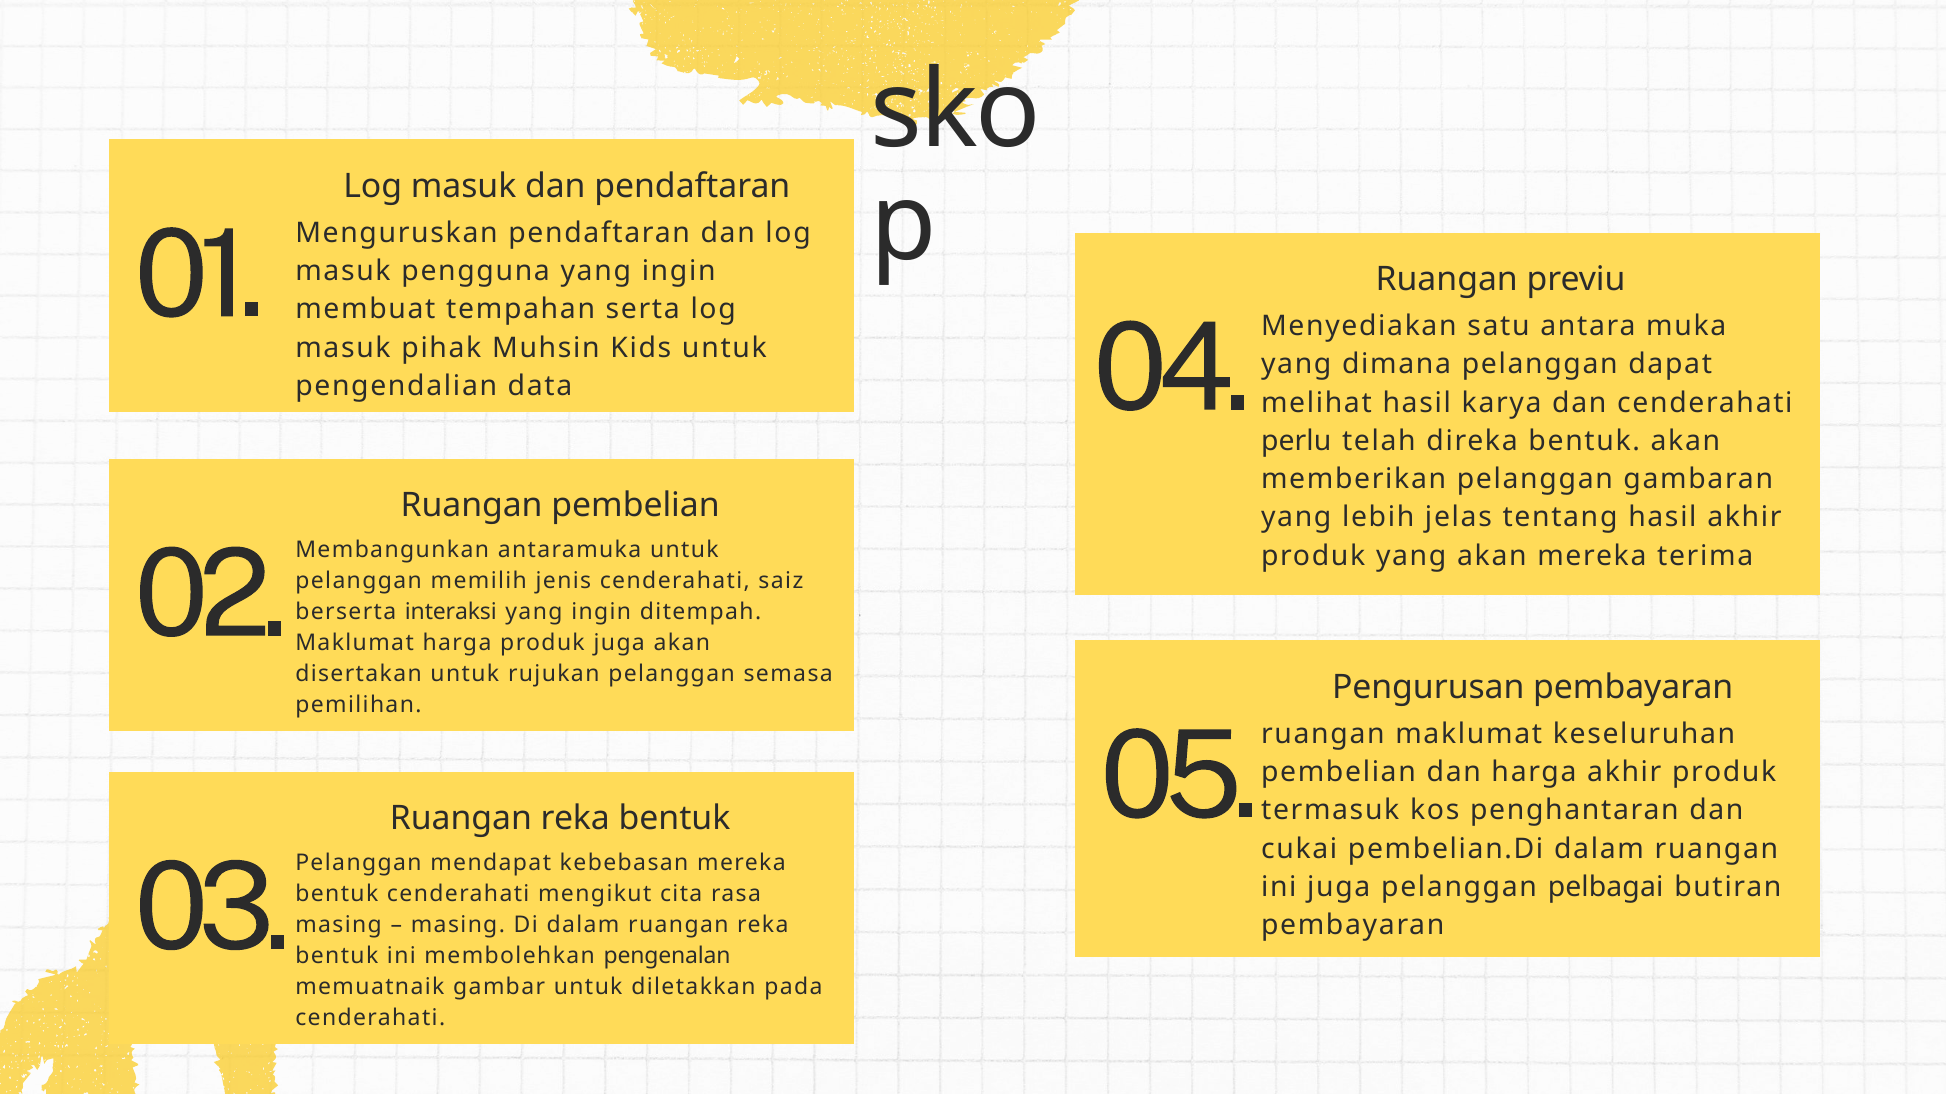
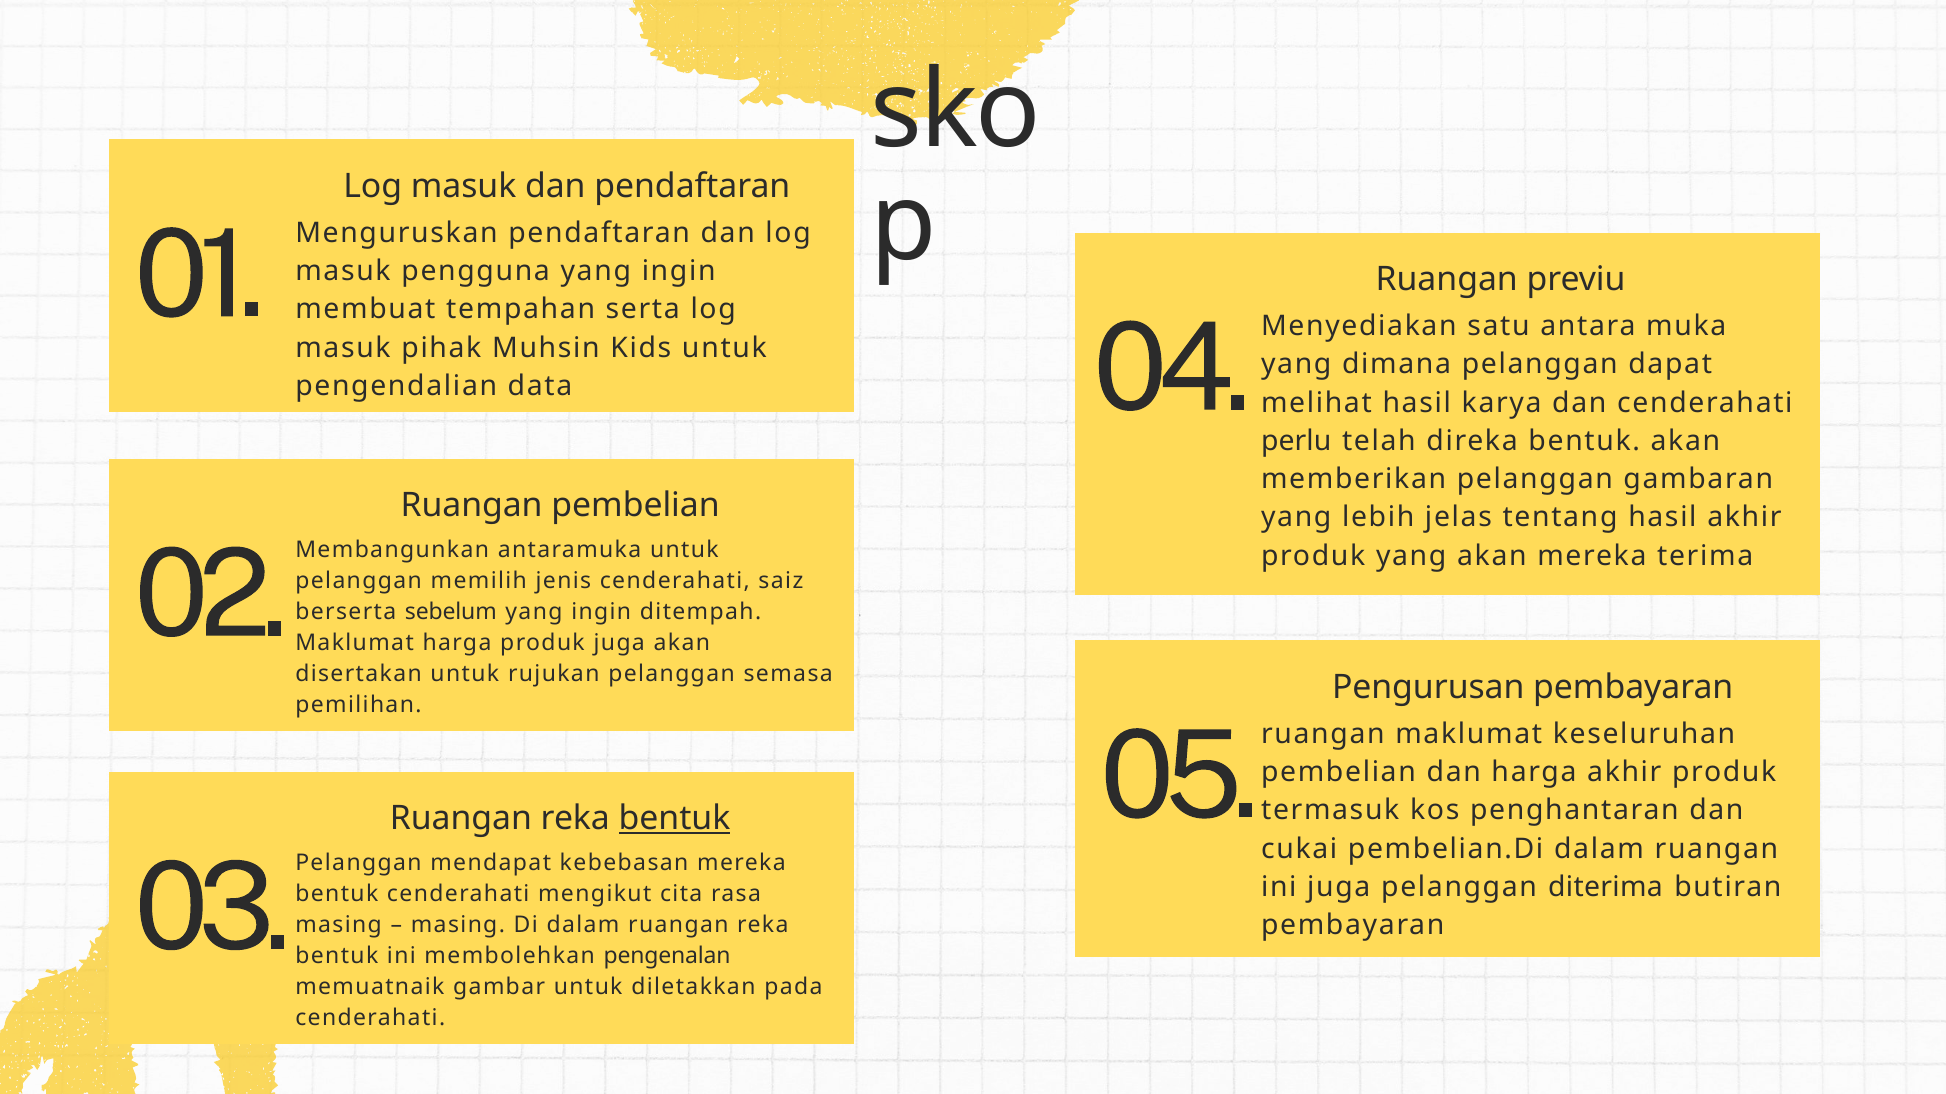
interaksi: interaksi -> sebelum (451, 612)
bentuk underline: none -> present (674, 819)
pelbagai: pelbagai -> diterima (1606, 888)
